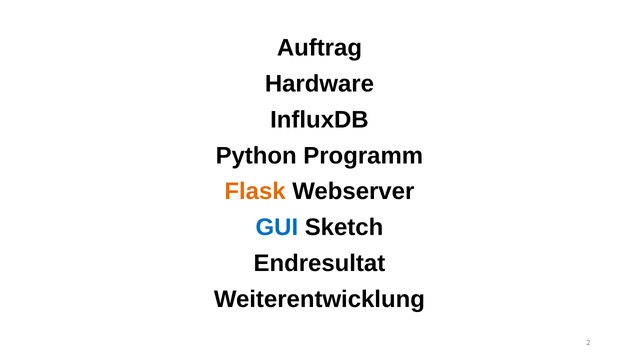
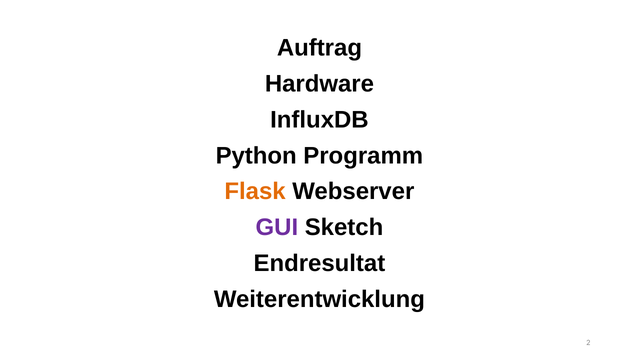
GUI colour: blue -> purple (277, 228)
